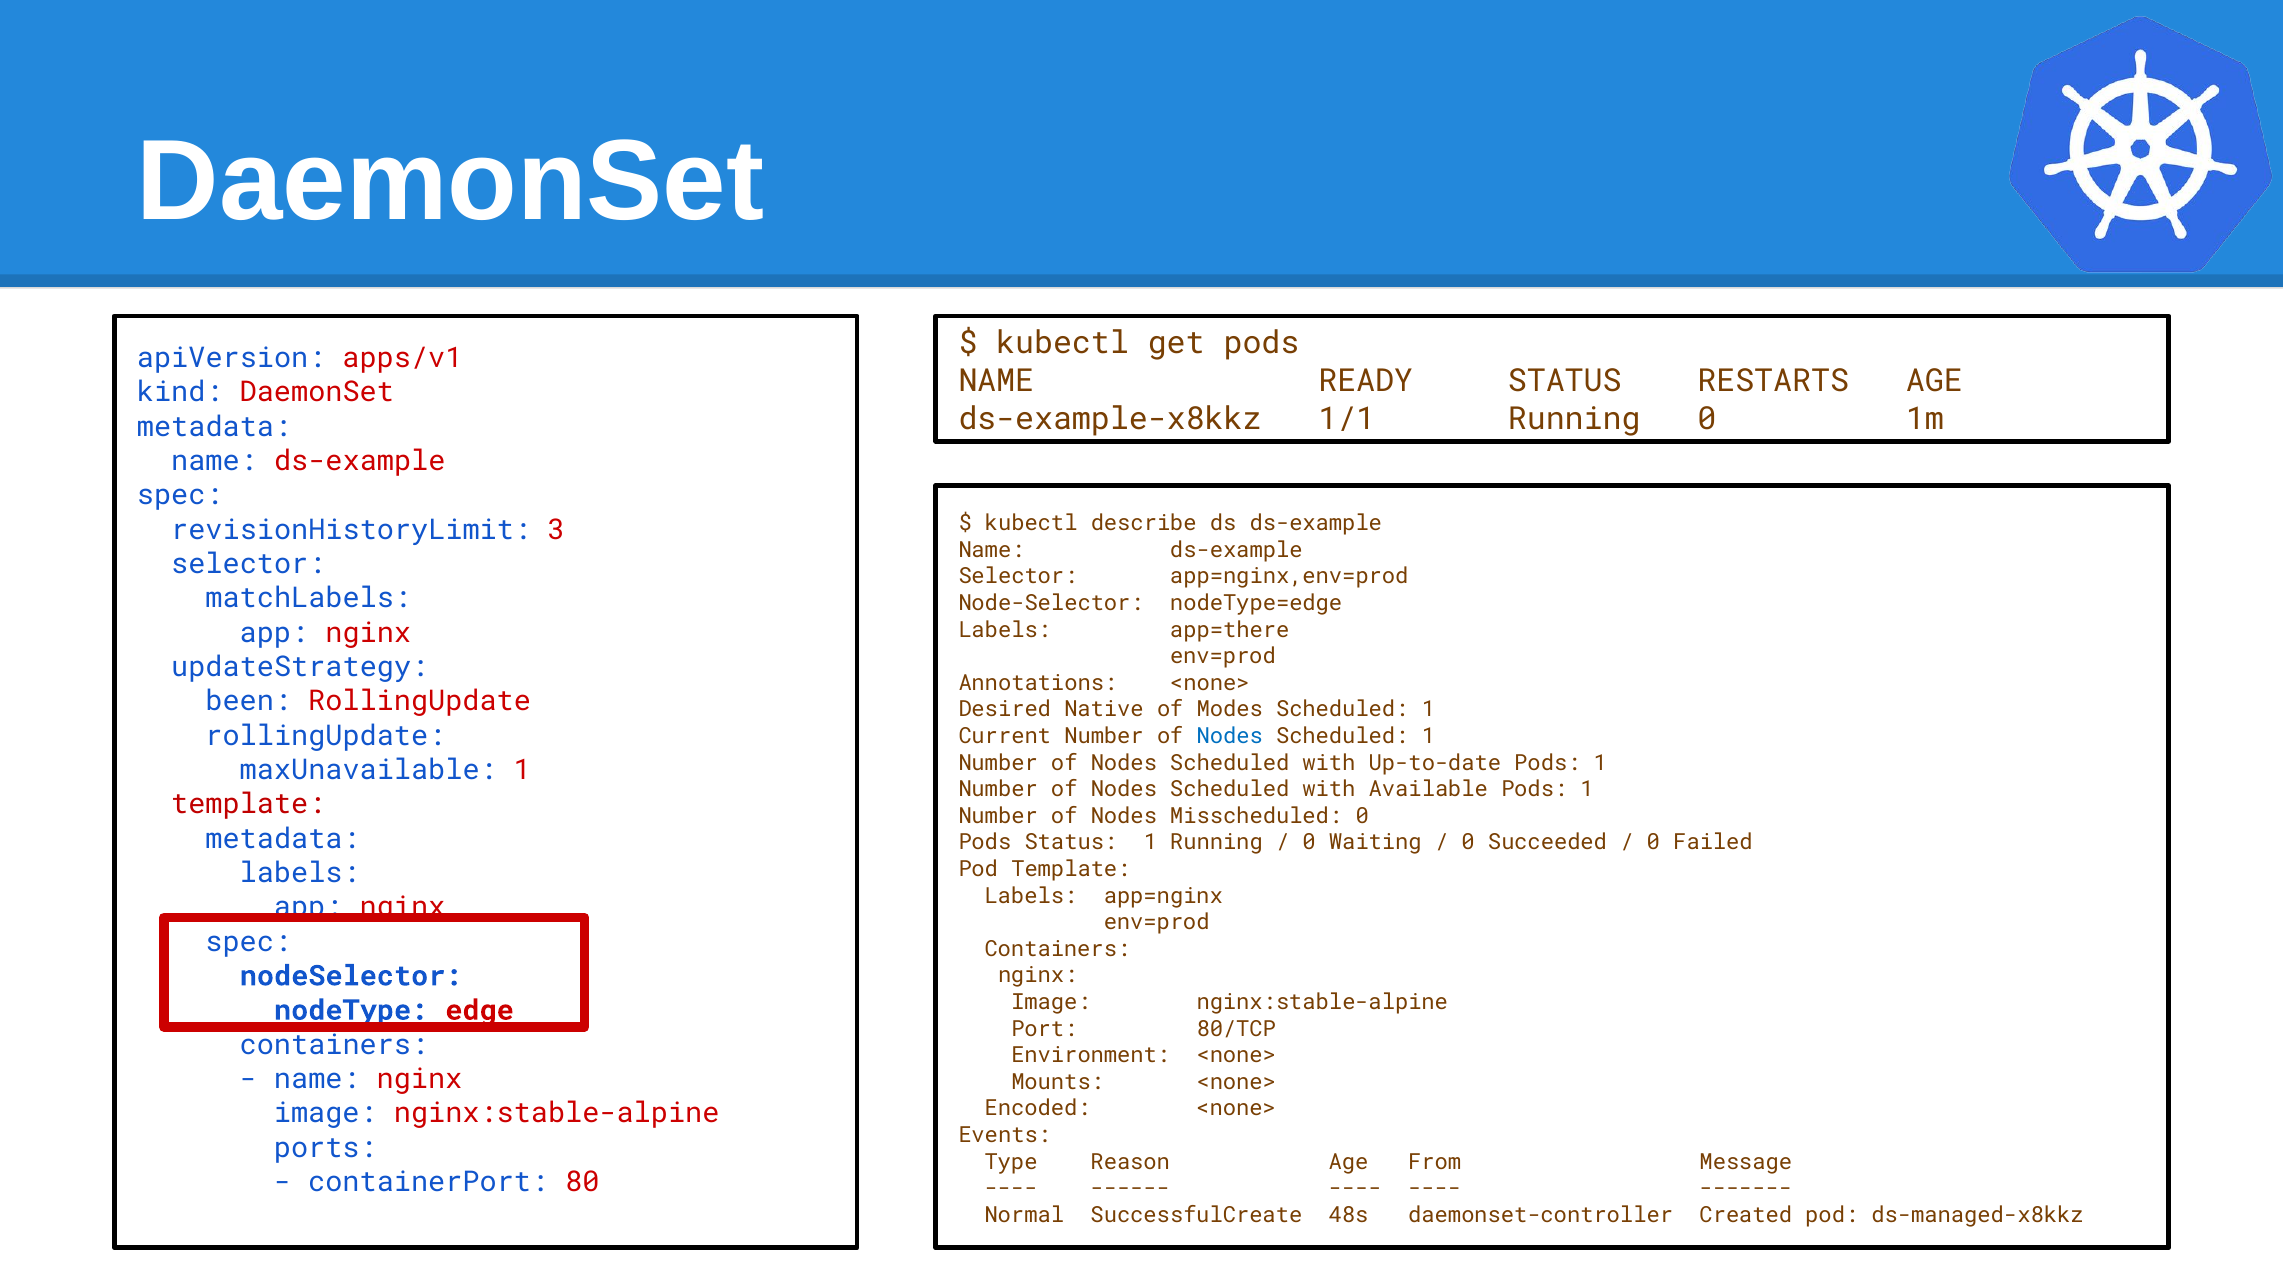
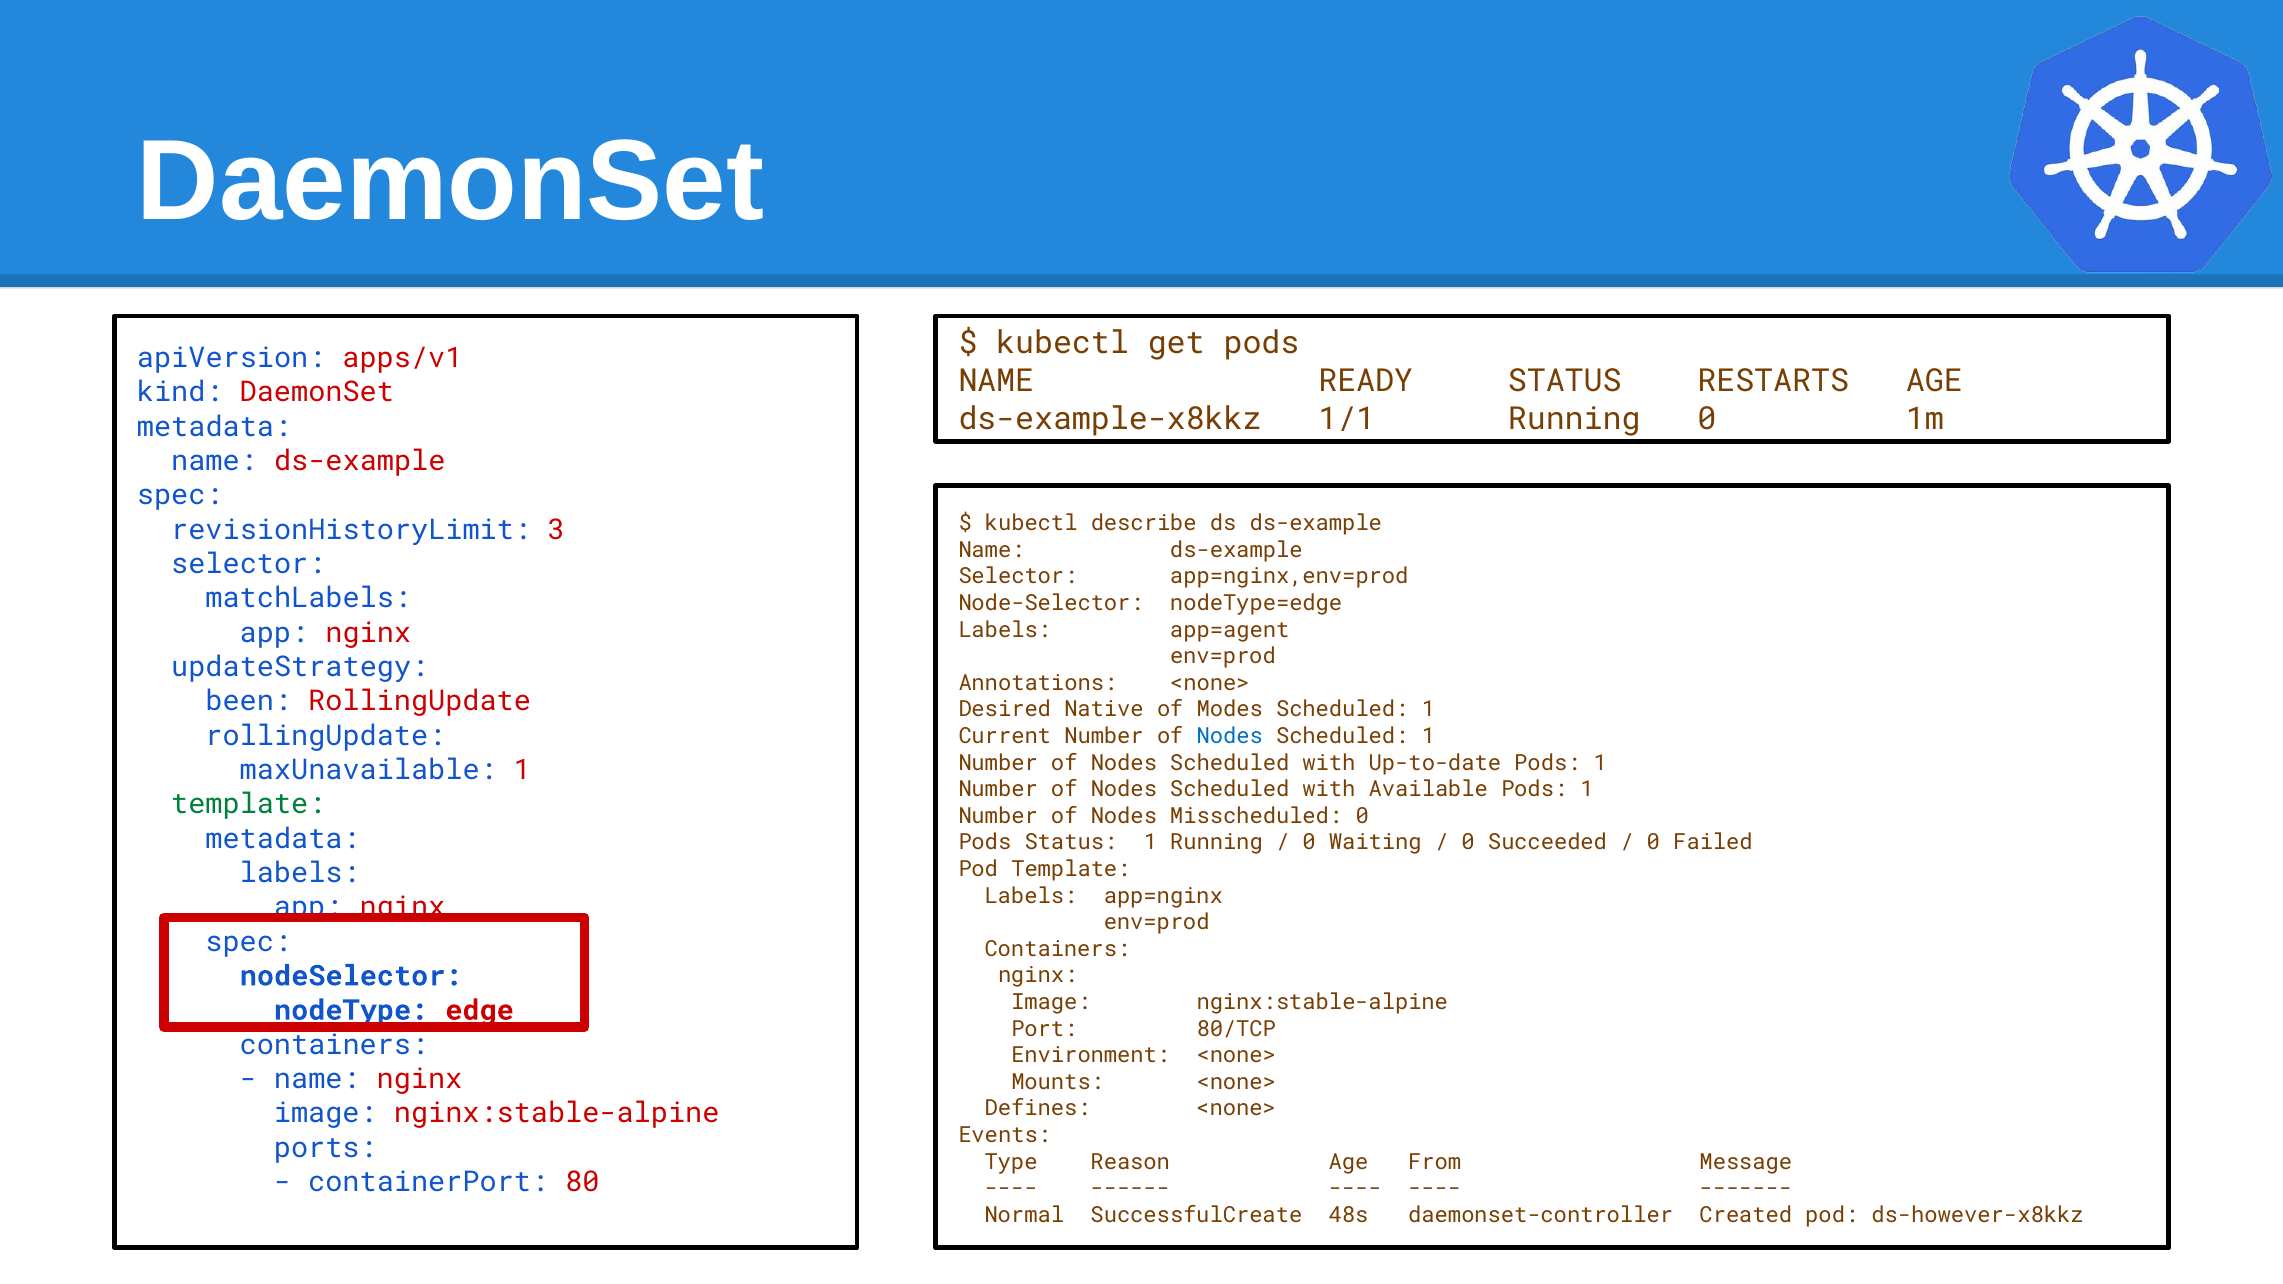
app=there: app=there -> app=agent (1230, 630)
template colour: red -> green (248, 804)
Encoded: Encoded -> Defines (1038, 1109)
ds-managed-x8kkz: ds-managed-x8kkz -> ds-however-x8kkz (1977, 1215)
